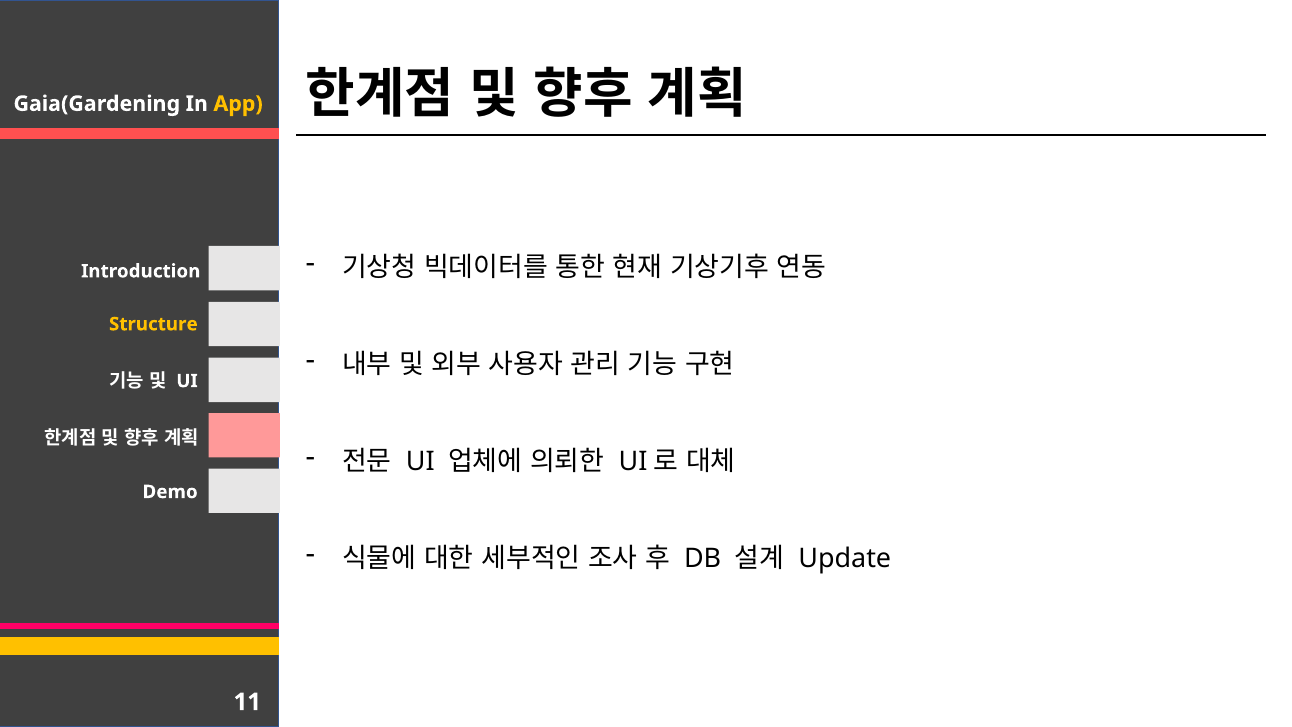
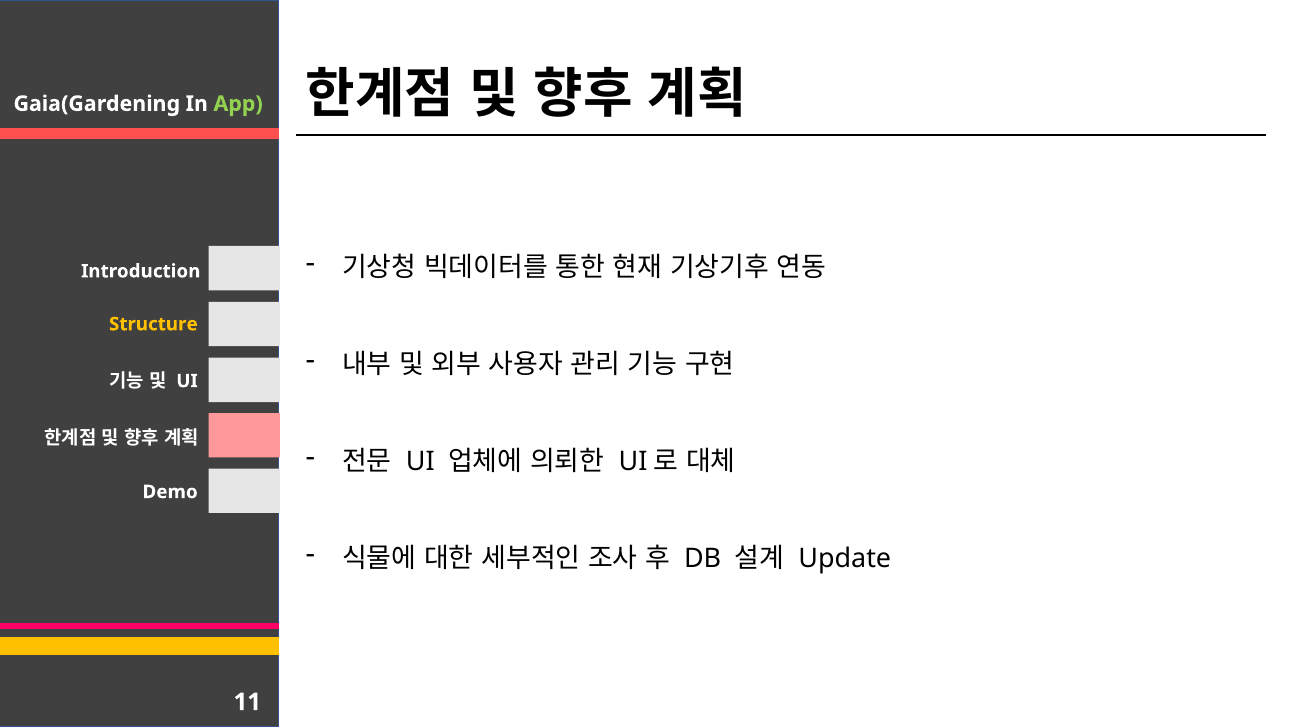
App colour: yellow -> light green (238, 104)
